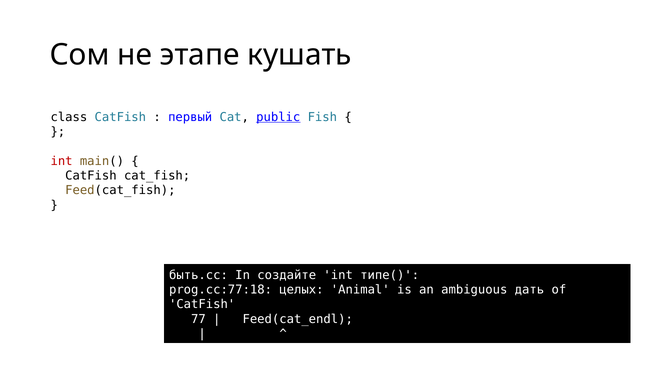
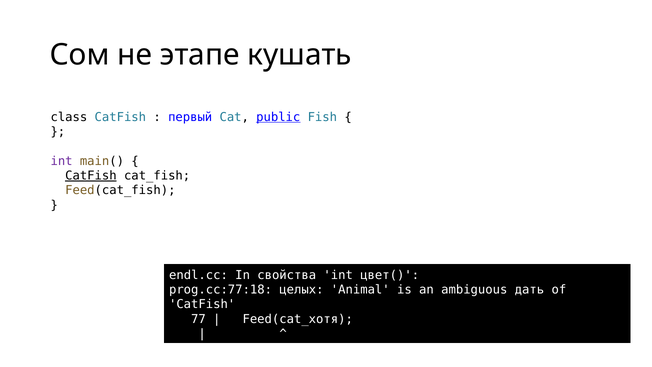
int colour: red -> purple (62, 161)
CatFish underline: none -> present (91, 176)
быть.cc: быть.cc -> endl.cc (198, 275)
создайте: создайте -> свойства (287, 275)
типе(: типе( -> цвет( (390, 275)
Feed(cat_endl: Feed(cat_endl -> Feed(cat_хотя (298, 319)
